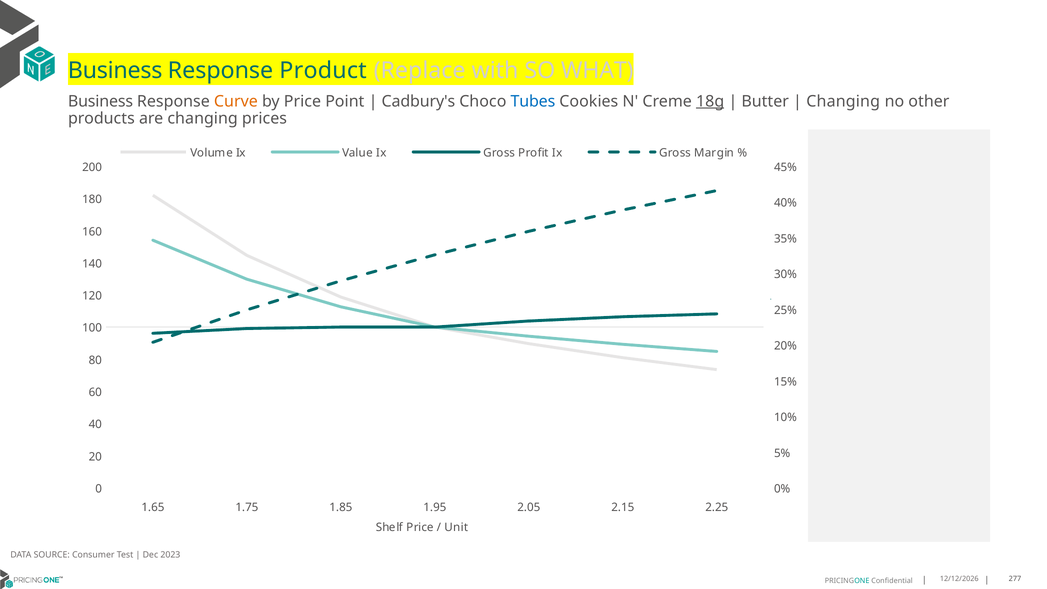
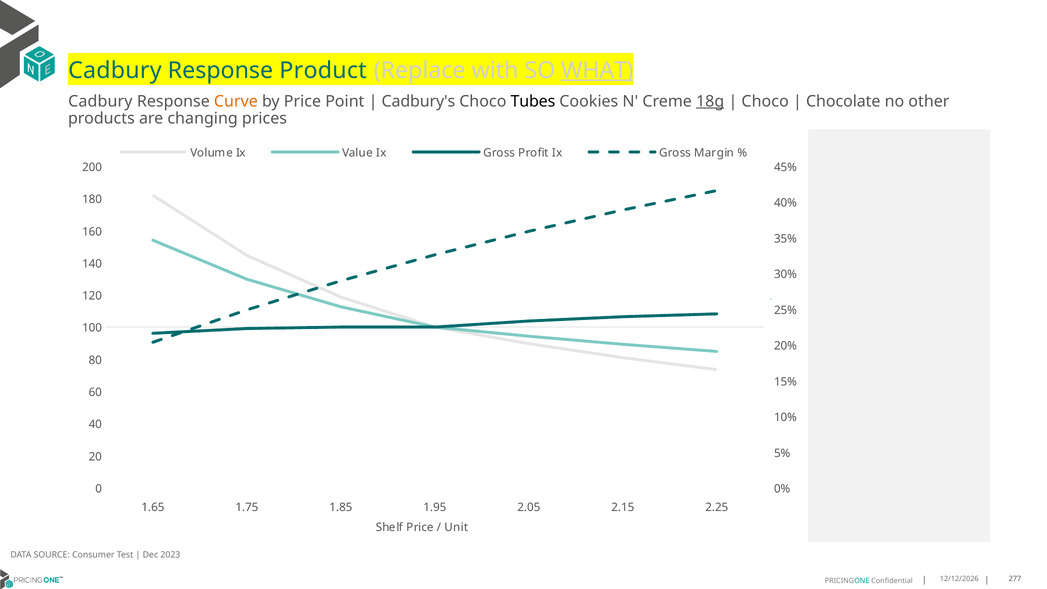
Business: Business -> Cadbury (115, 70)
WHAT underline: none -> present (597, 70)
Business: Business -> Cadbury (100, 101)
Tubes colour: blue -> black (533, 101)
Butter: Butter -> Choco (765, 101)
Changing: Changing -> Chocolate (843, 101)
